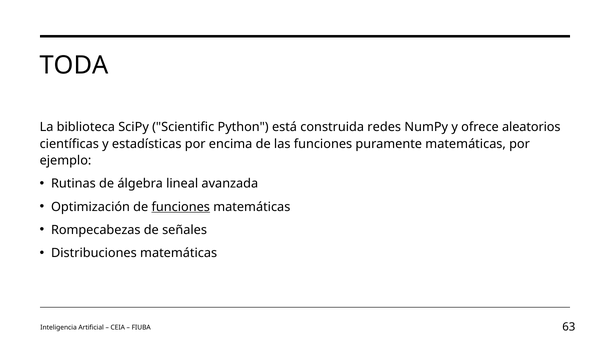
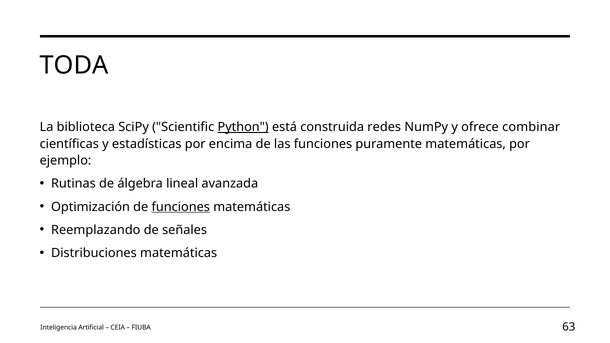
Python underline: none -> present (243, 127)
aleatorios: aleatorios -> combinar (531, 127)
Rompecabezas: Rompecabezas -> Reemplazando (96, 230)
